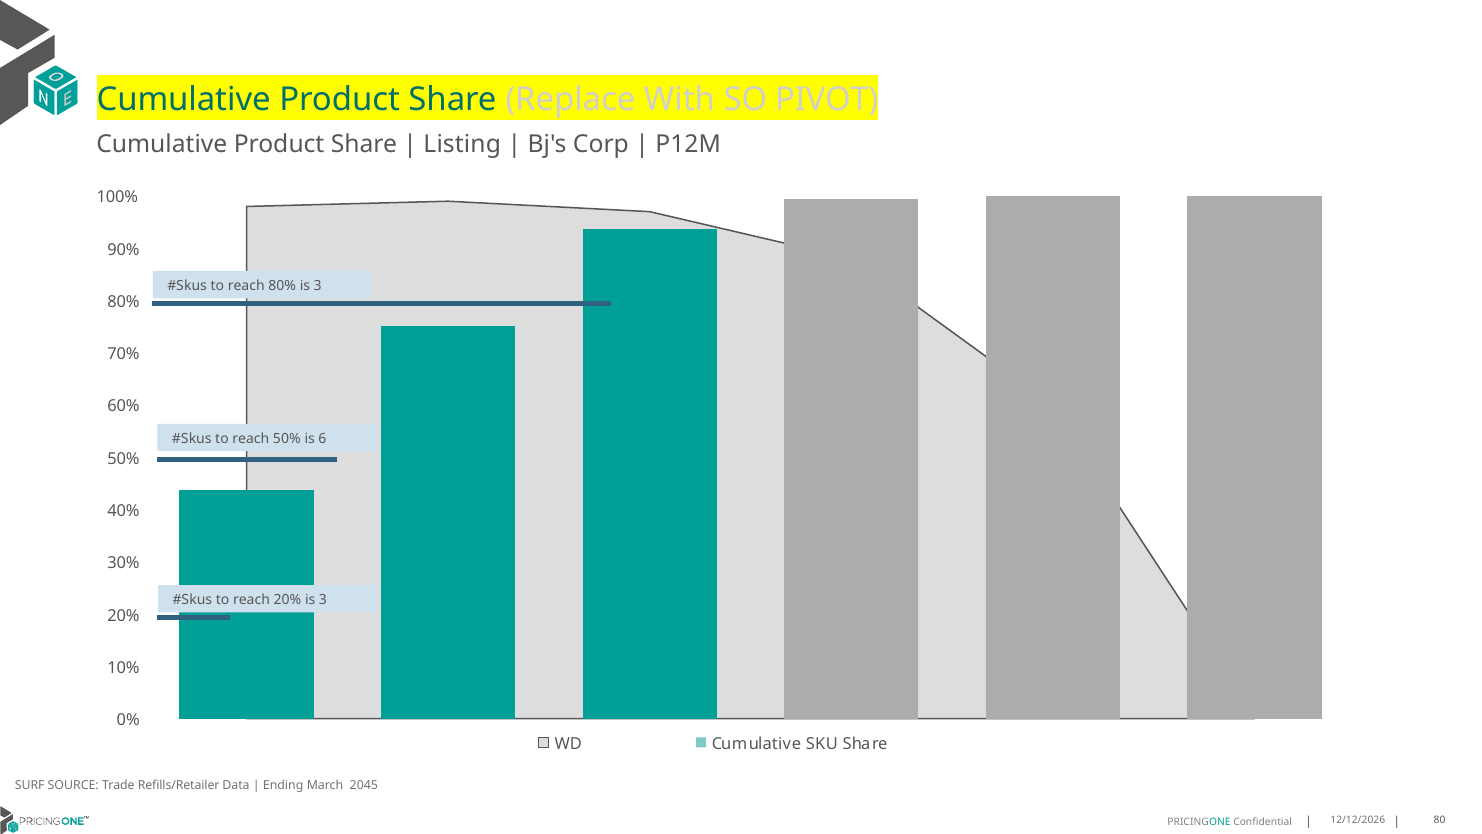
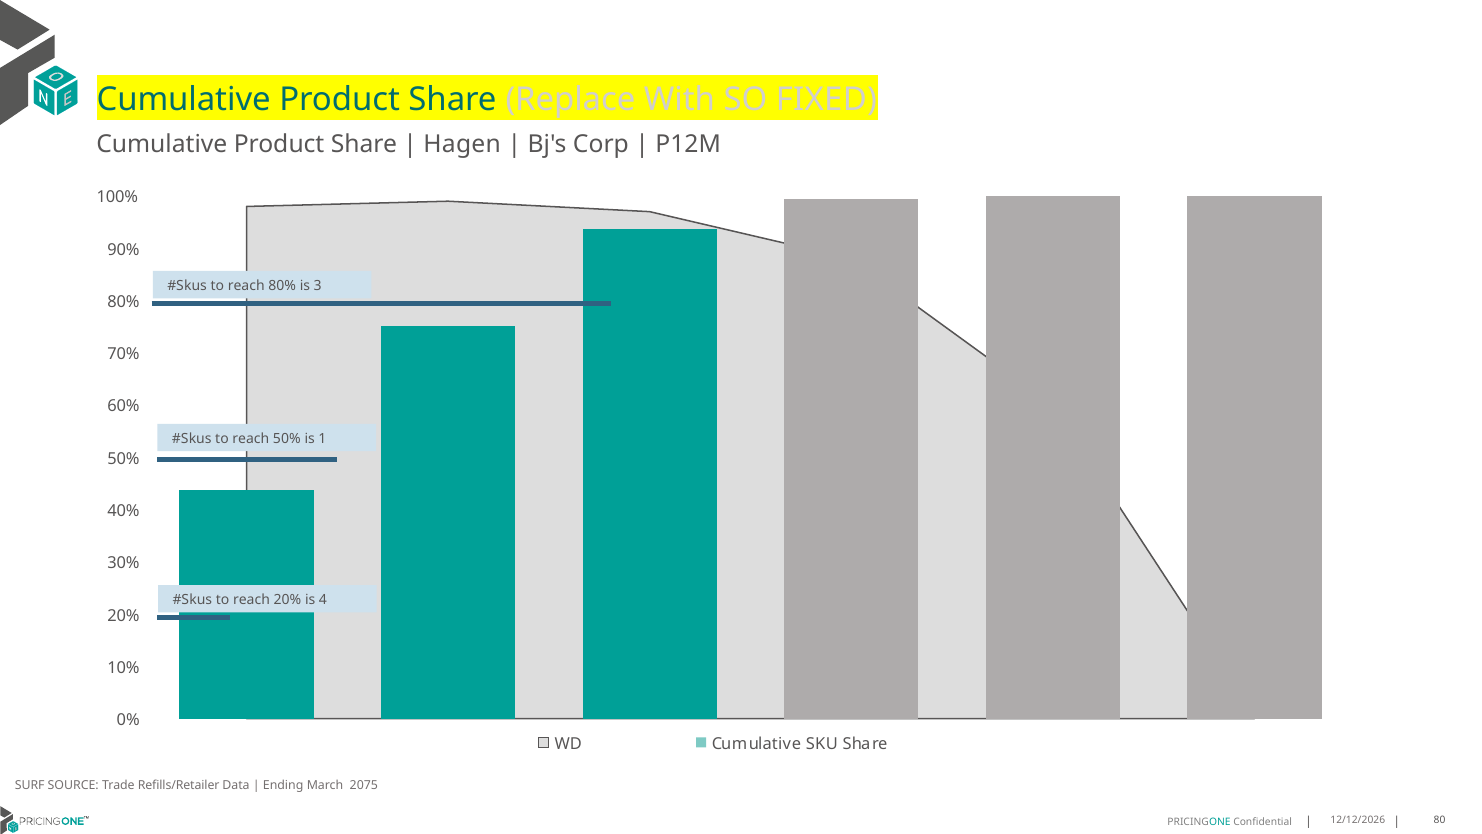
PIVOT: PIVOT -> FIXED (826, 100)
Listing: Listing -> Hagen (462, 144)
6: 6 -> 1 (322, 438)
20% is 3: 3 -> 4 (323, 599)
2045: 2045 -> 2075 (364, 785)
